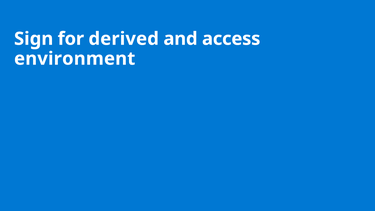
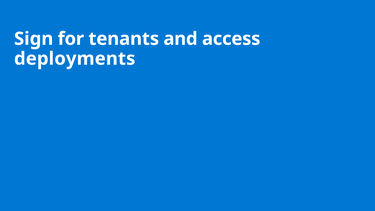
derived: derived -> tenants (124, 39)
environment: environment -> deployments (75, 59)
